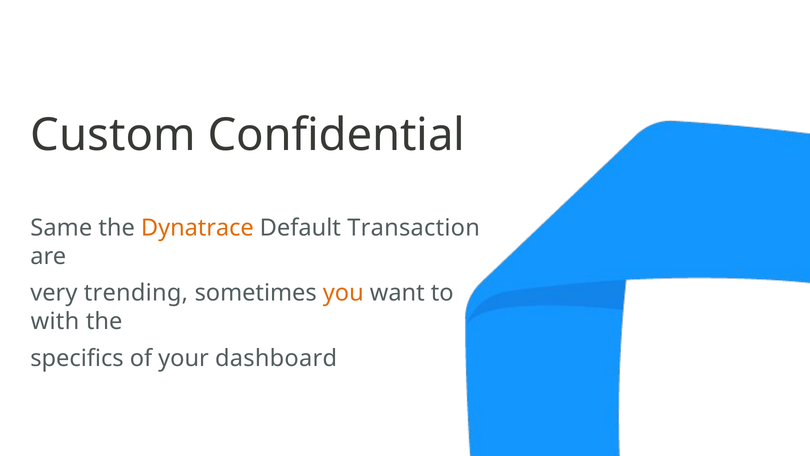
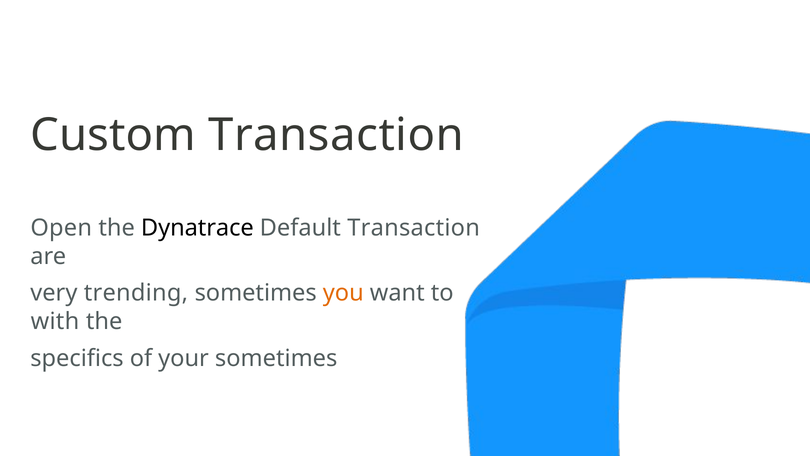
Custom Confidential: Confidential -> Transaction (336, 135)
Same: Same -> Open (61, 228)
Dynatrace colour: orange -> black (197, 228)
your dashboard: dashboard -> sometimes (276, 358)
